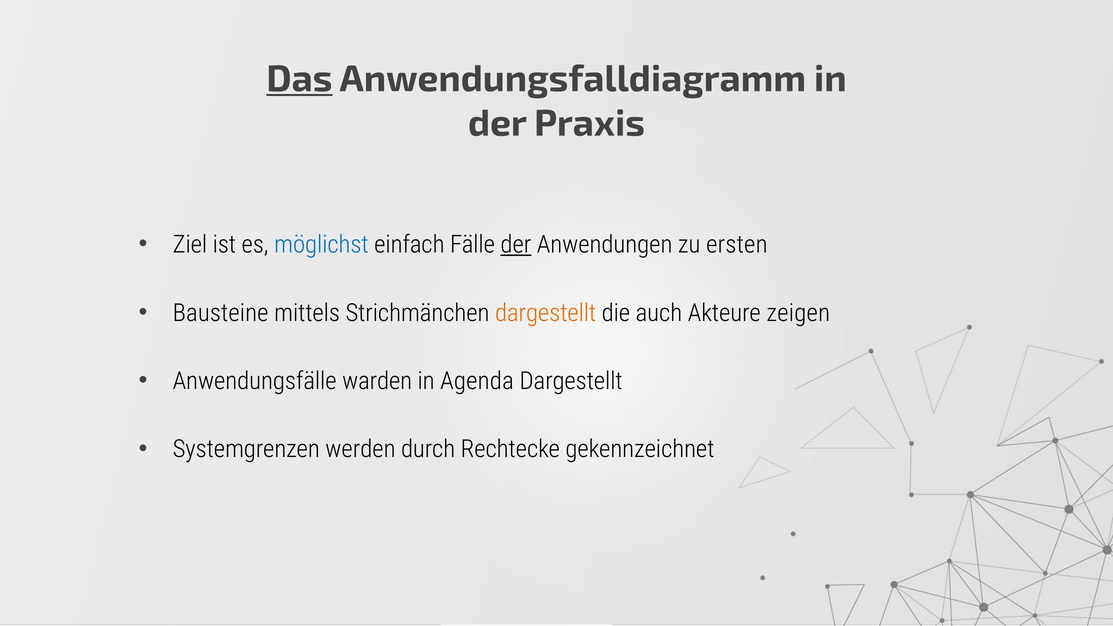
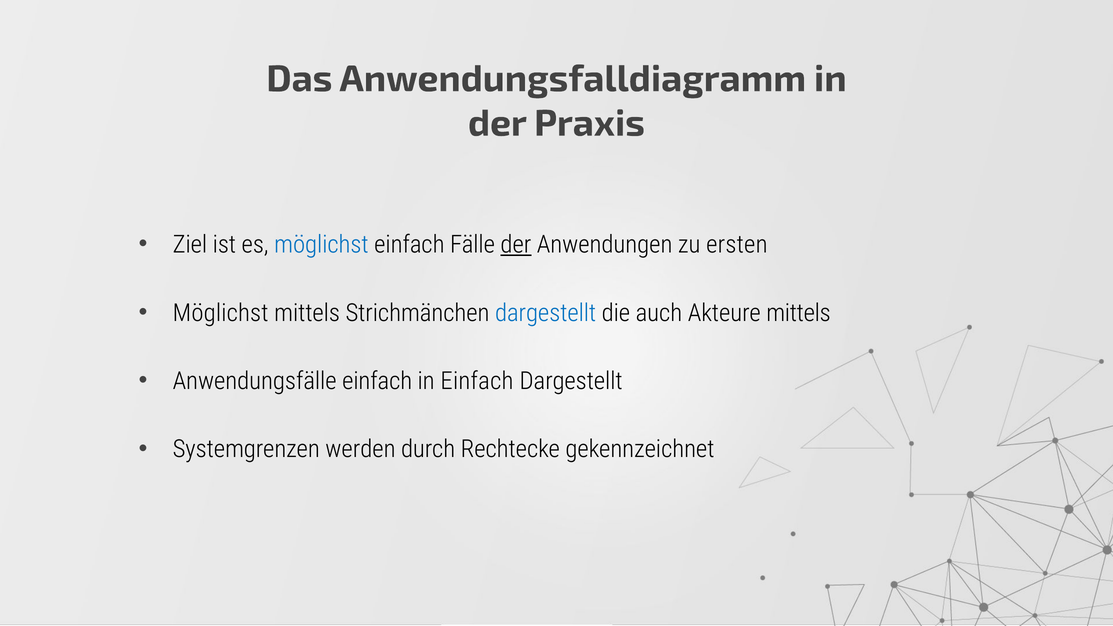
Das underline: present -> none (299, 79)
Bausteine: Bausteine -> Möglichst (221, 313)
dargestellt colour: orange -> blue (546, 313)
Akteure zeigen: zeigen -> mittels (798, 313)
Anwendungsfälle warden: warden -> einfach (377, 381)
in Agenda: Agenda -> Einfach (477, 381)
